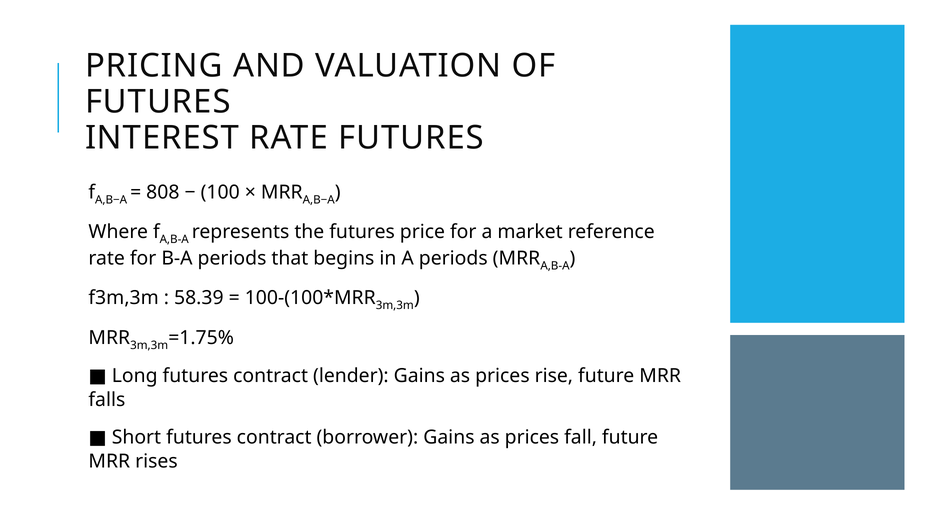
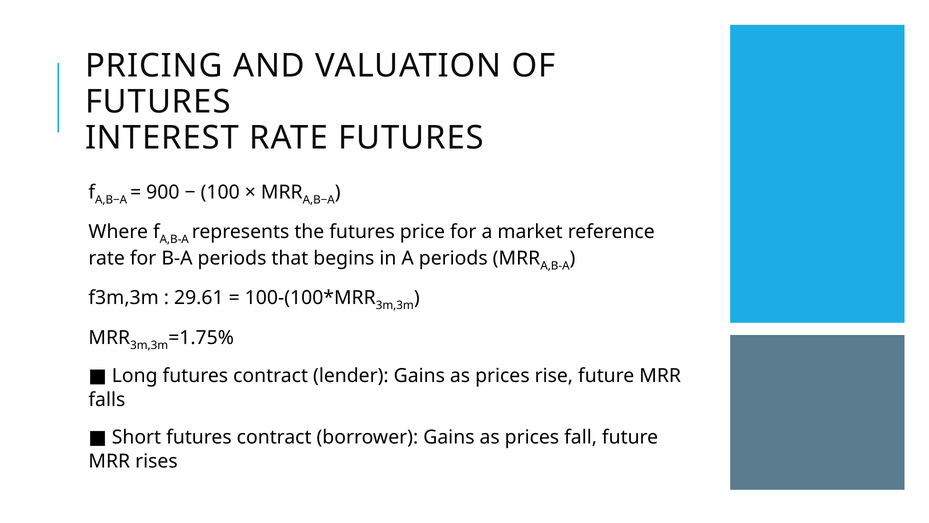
808: 808 -> 900 (163, 192)
58.39: 58.39 -> 29.61 (199, 298)
